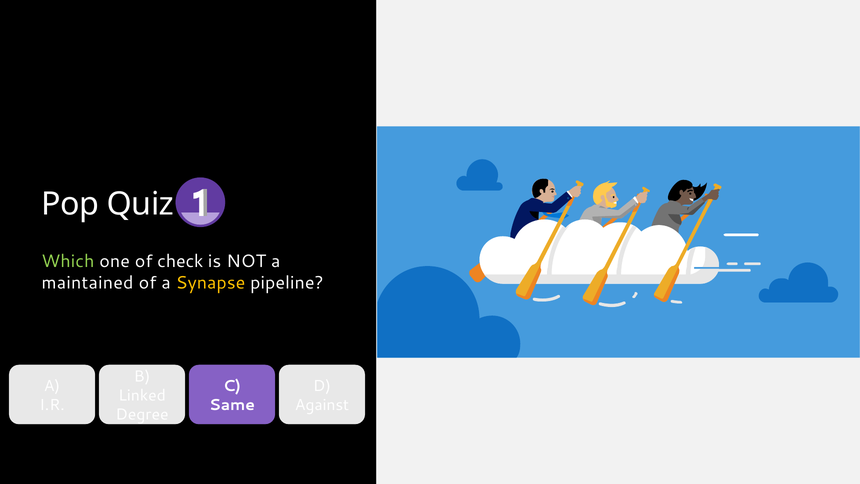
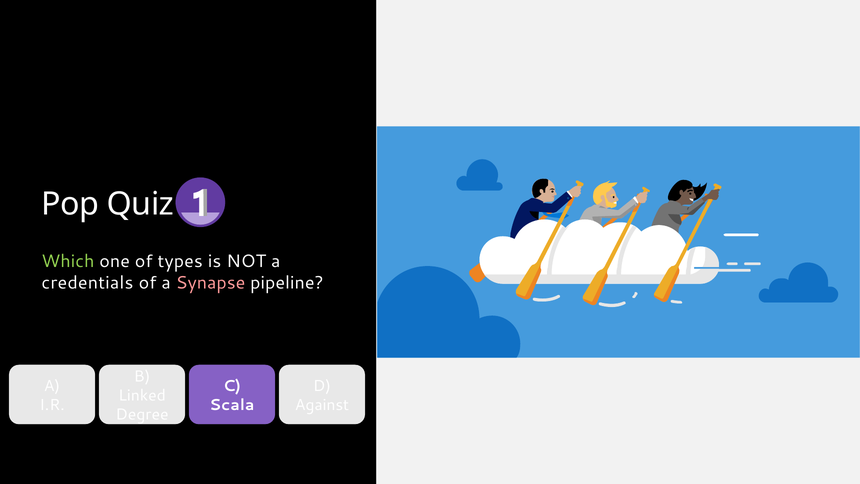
check: check -> types (180, 261)
maintained: maintained -> credentials (87, 283)
Synapse colour: yellow -> pink (210, 283)
Same: Same -> Scala (232, 405)
